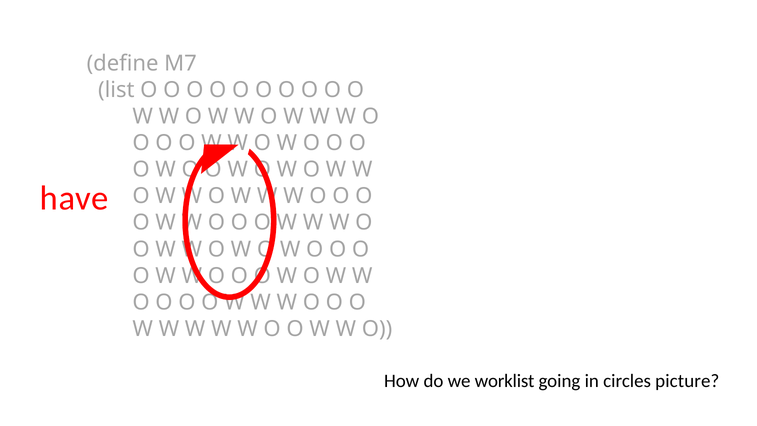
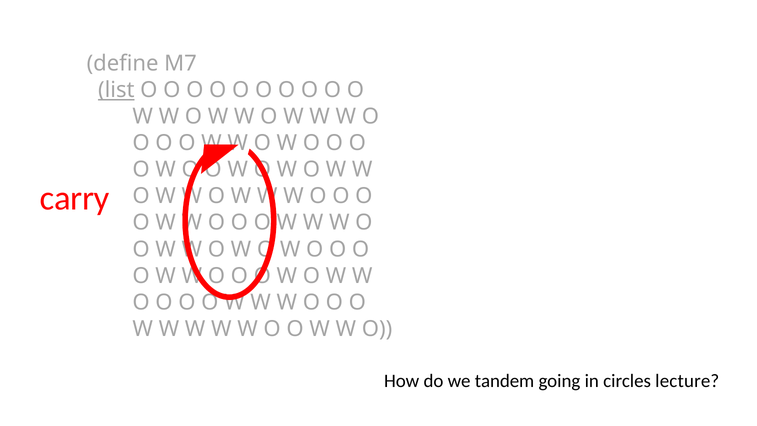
list underline: none -> present (116, 90)
have: have -> carry (75, 198)
worklist: worklist -> tandem (504, 381)
picture: picture -> lecture (687, 381)
